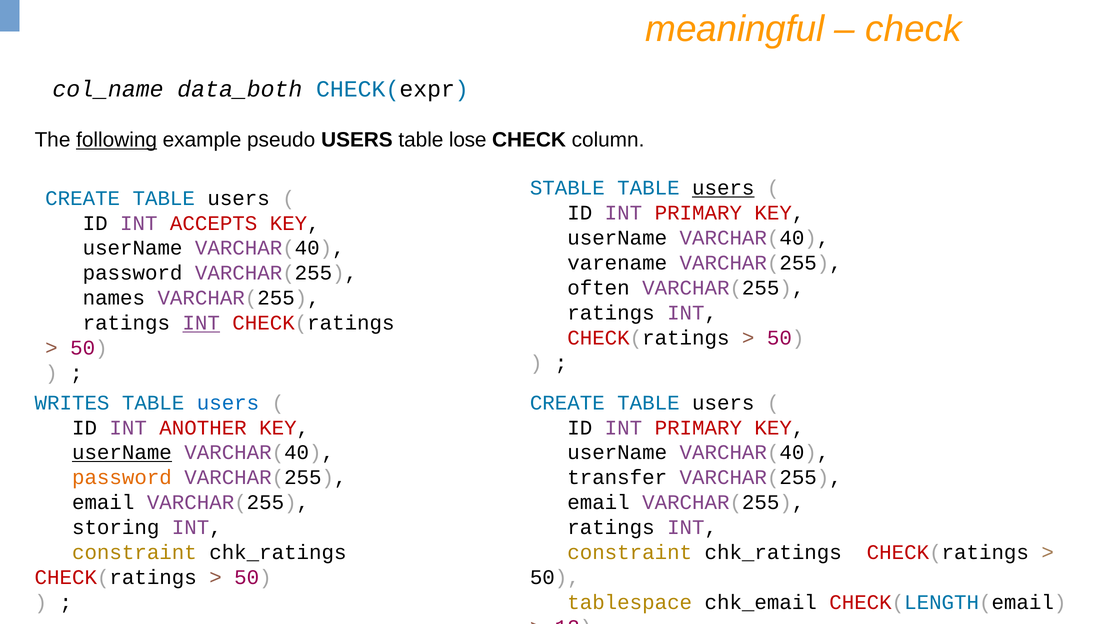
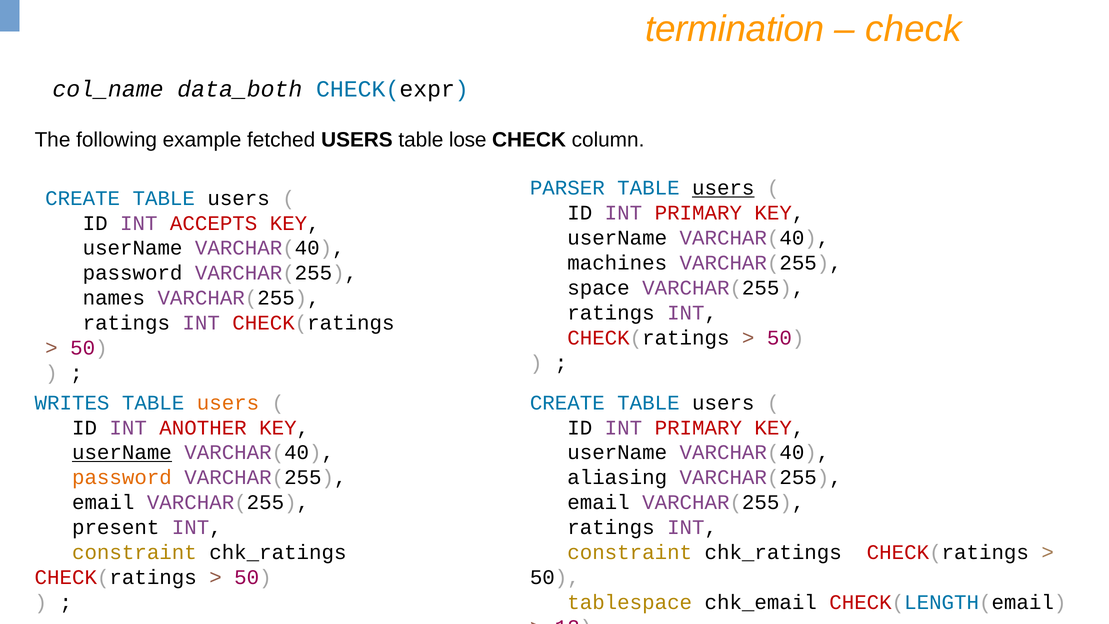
meaningful: meaningful -> termination (735, 29)
following underline: present -> none (117, 140)
pseudo: pseudo -> fetched (281, 140)
STABLE: STABLE -> PARSER (567, 188)
varename: varename -> machines (617, 263)
often: often -> space (599, 288)
INT underline: present -> none (201, 323)
users colour: blue -> orange (228, 403)
transfer: transfer -> aliasing (617, 477)
storing: storing -> present (116, 527)
